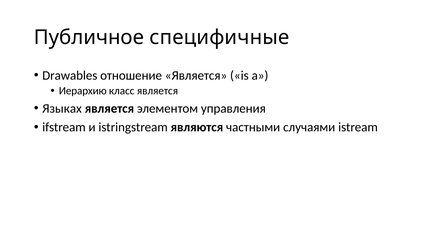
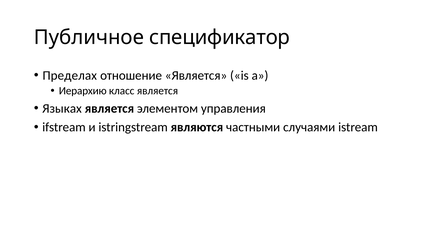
специфичные: специфичные -> спецификатор (220, 37)
Drawables: Drawables -> Пределах (70, 75)
